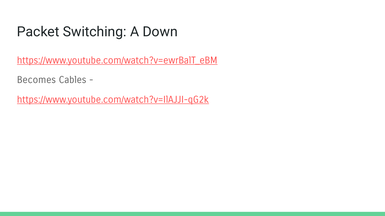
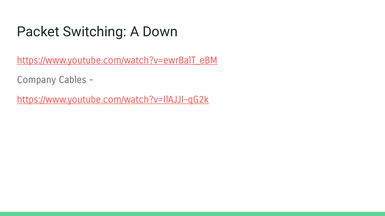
Becomes: Becomes -> Company (36, 80)
